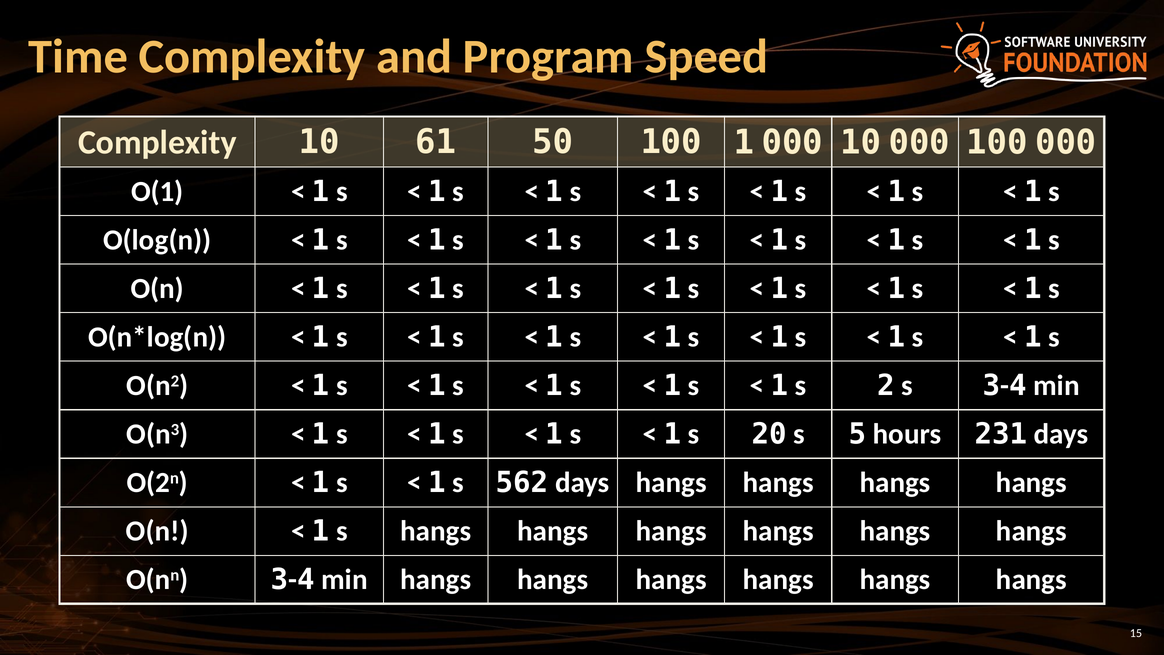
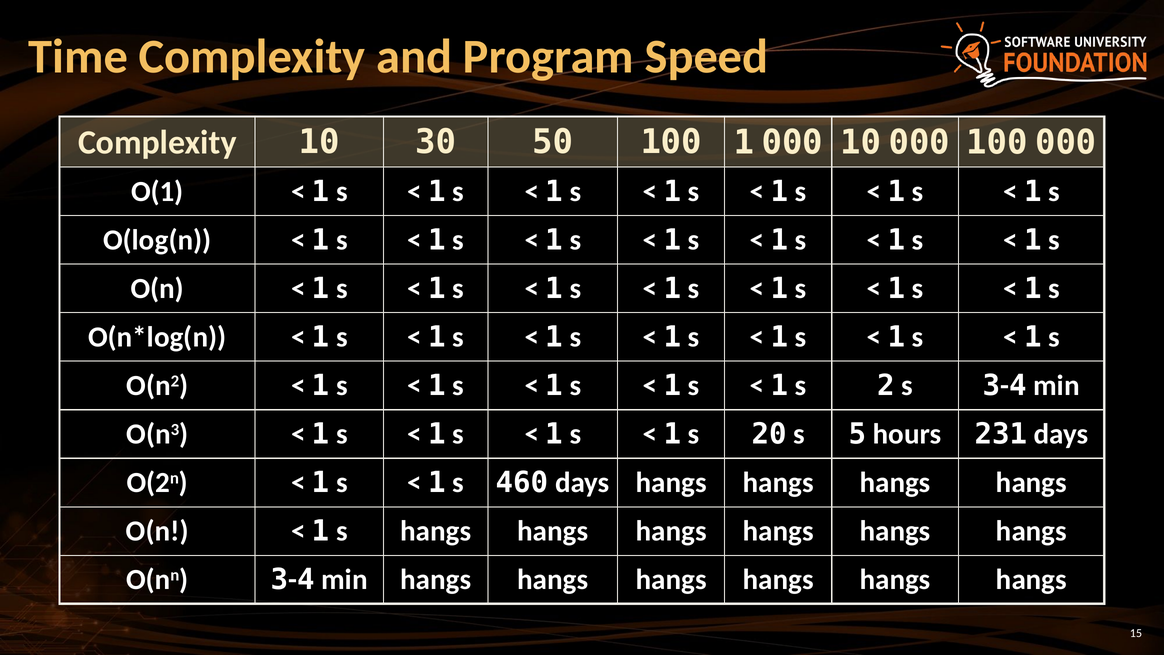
61: 61 -> 30 (436, 142)
562: 562 -> 460 (522, 483)
